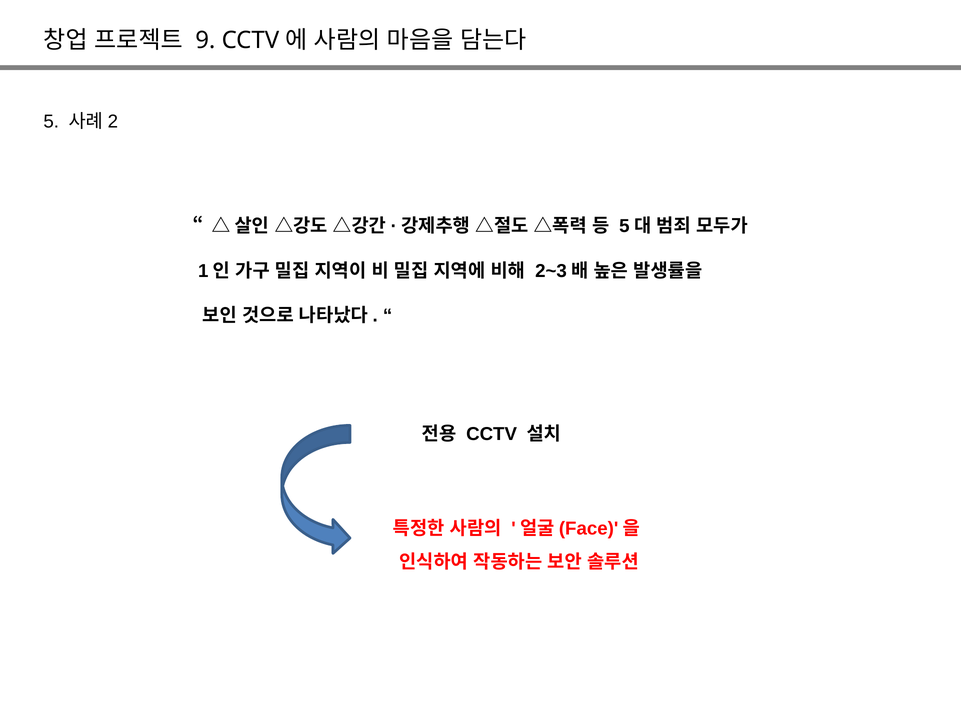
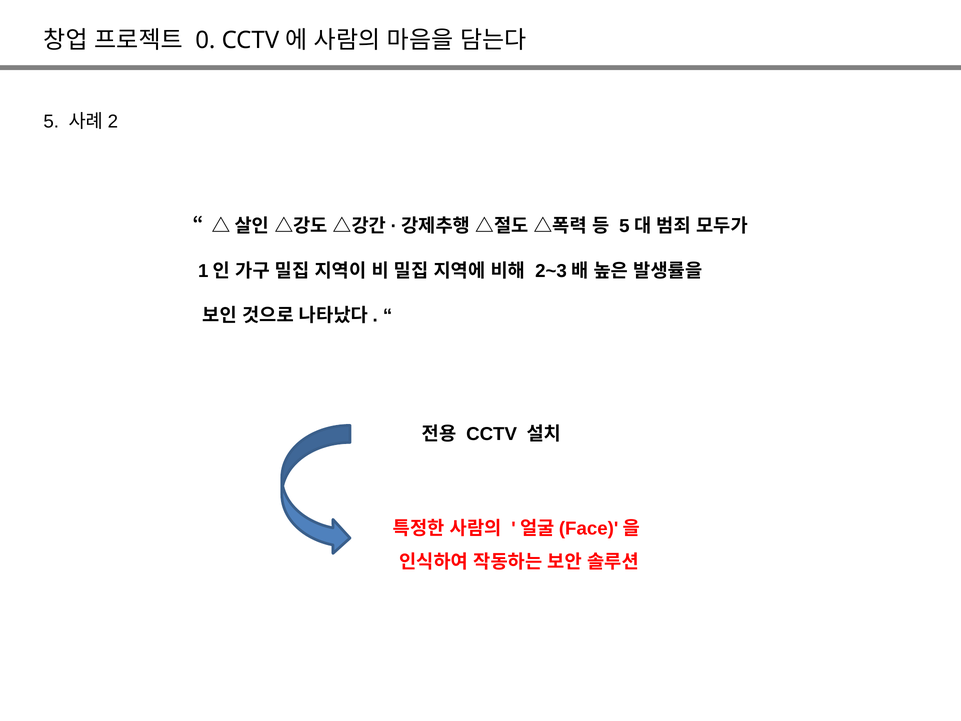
9: 9 -> 0 (205, 40)
